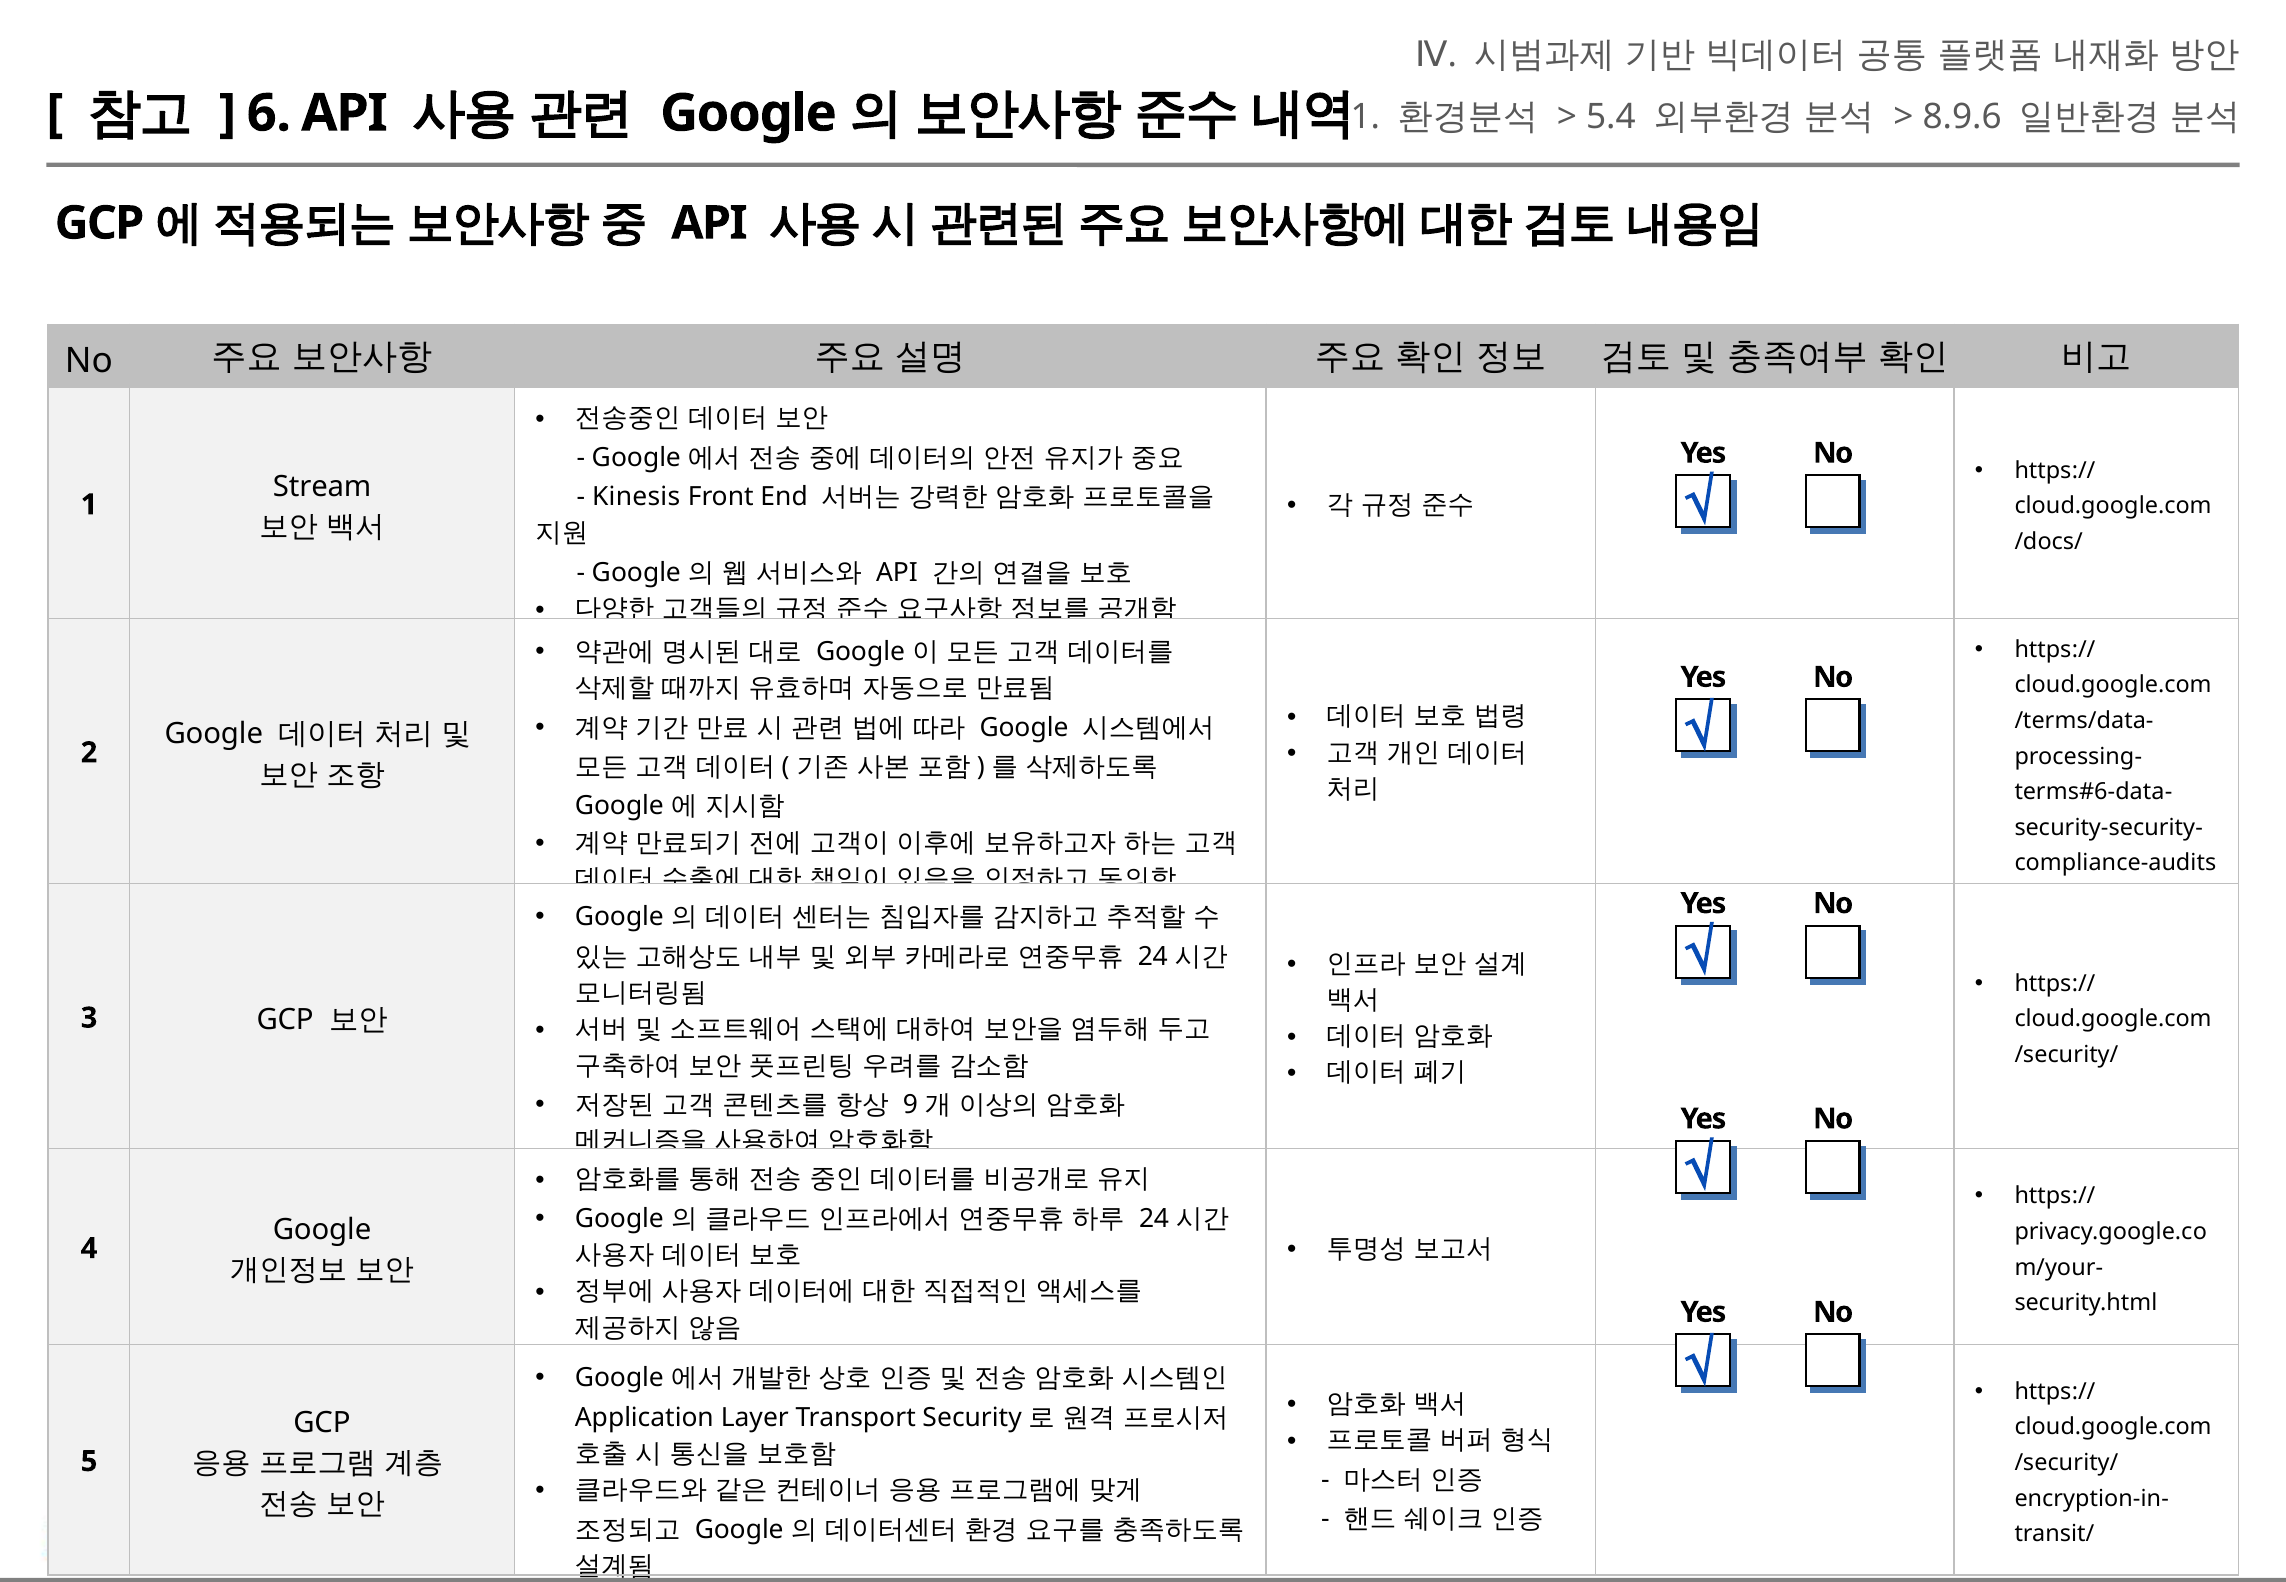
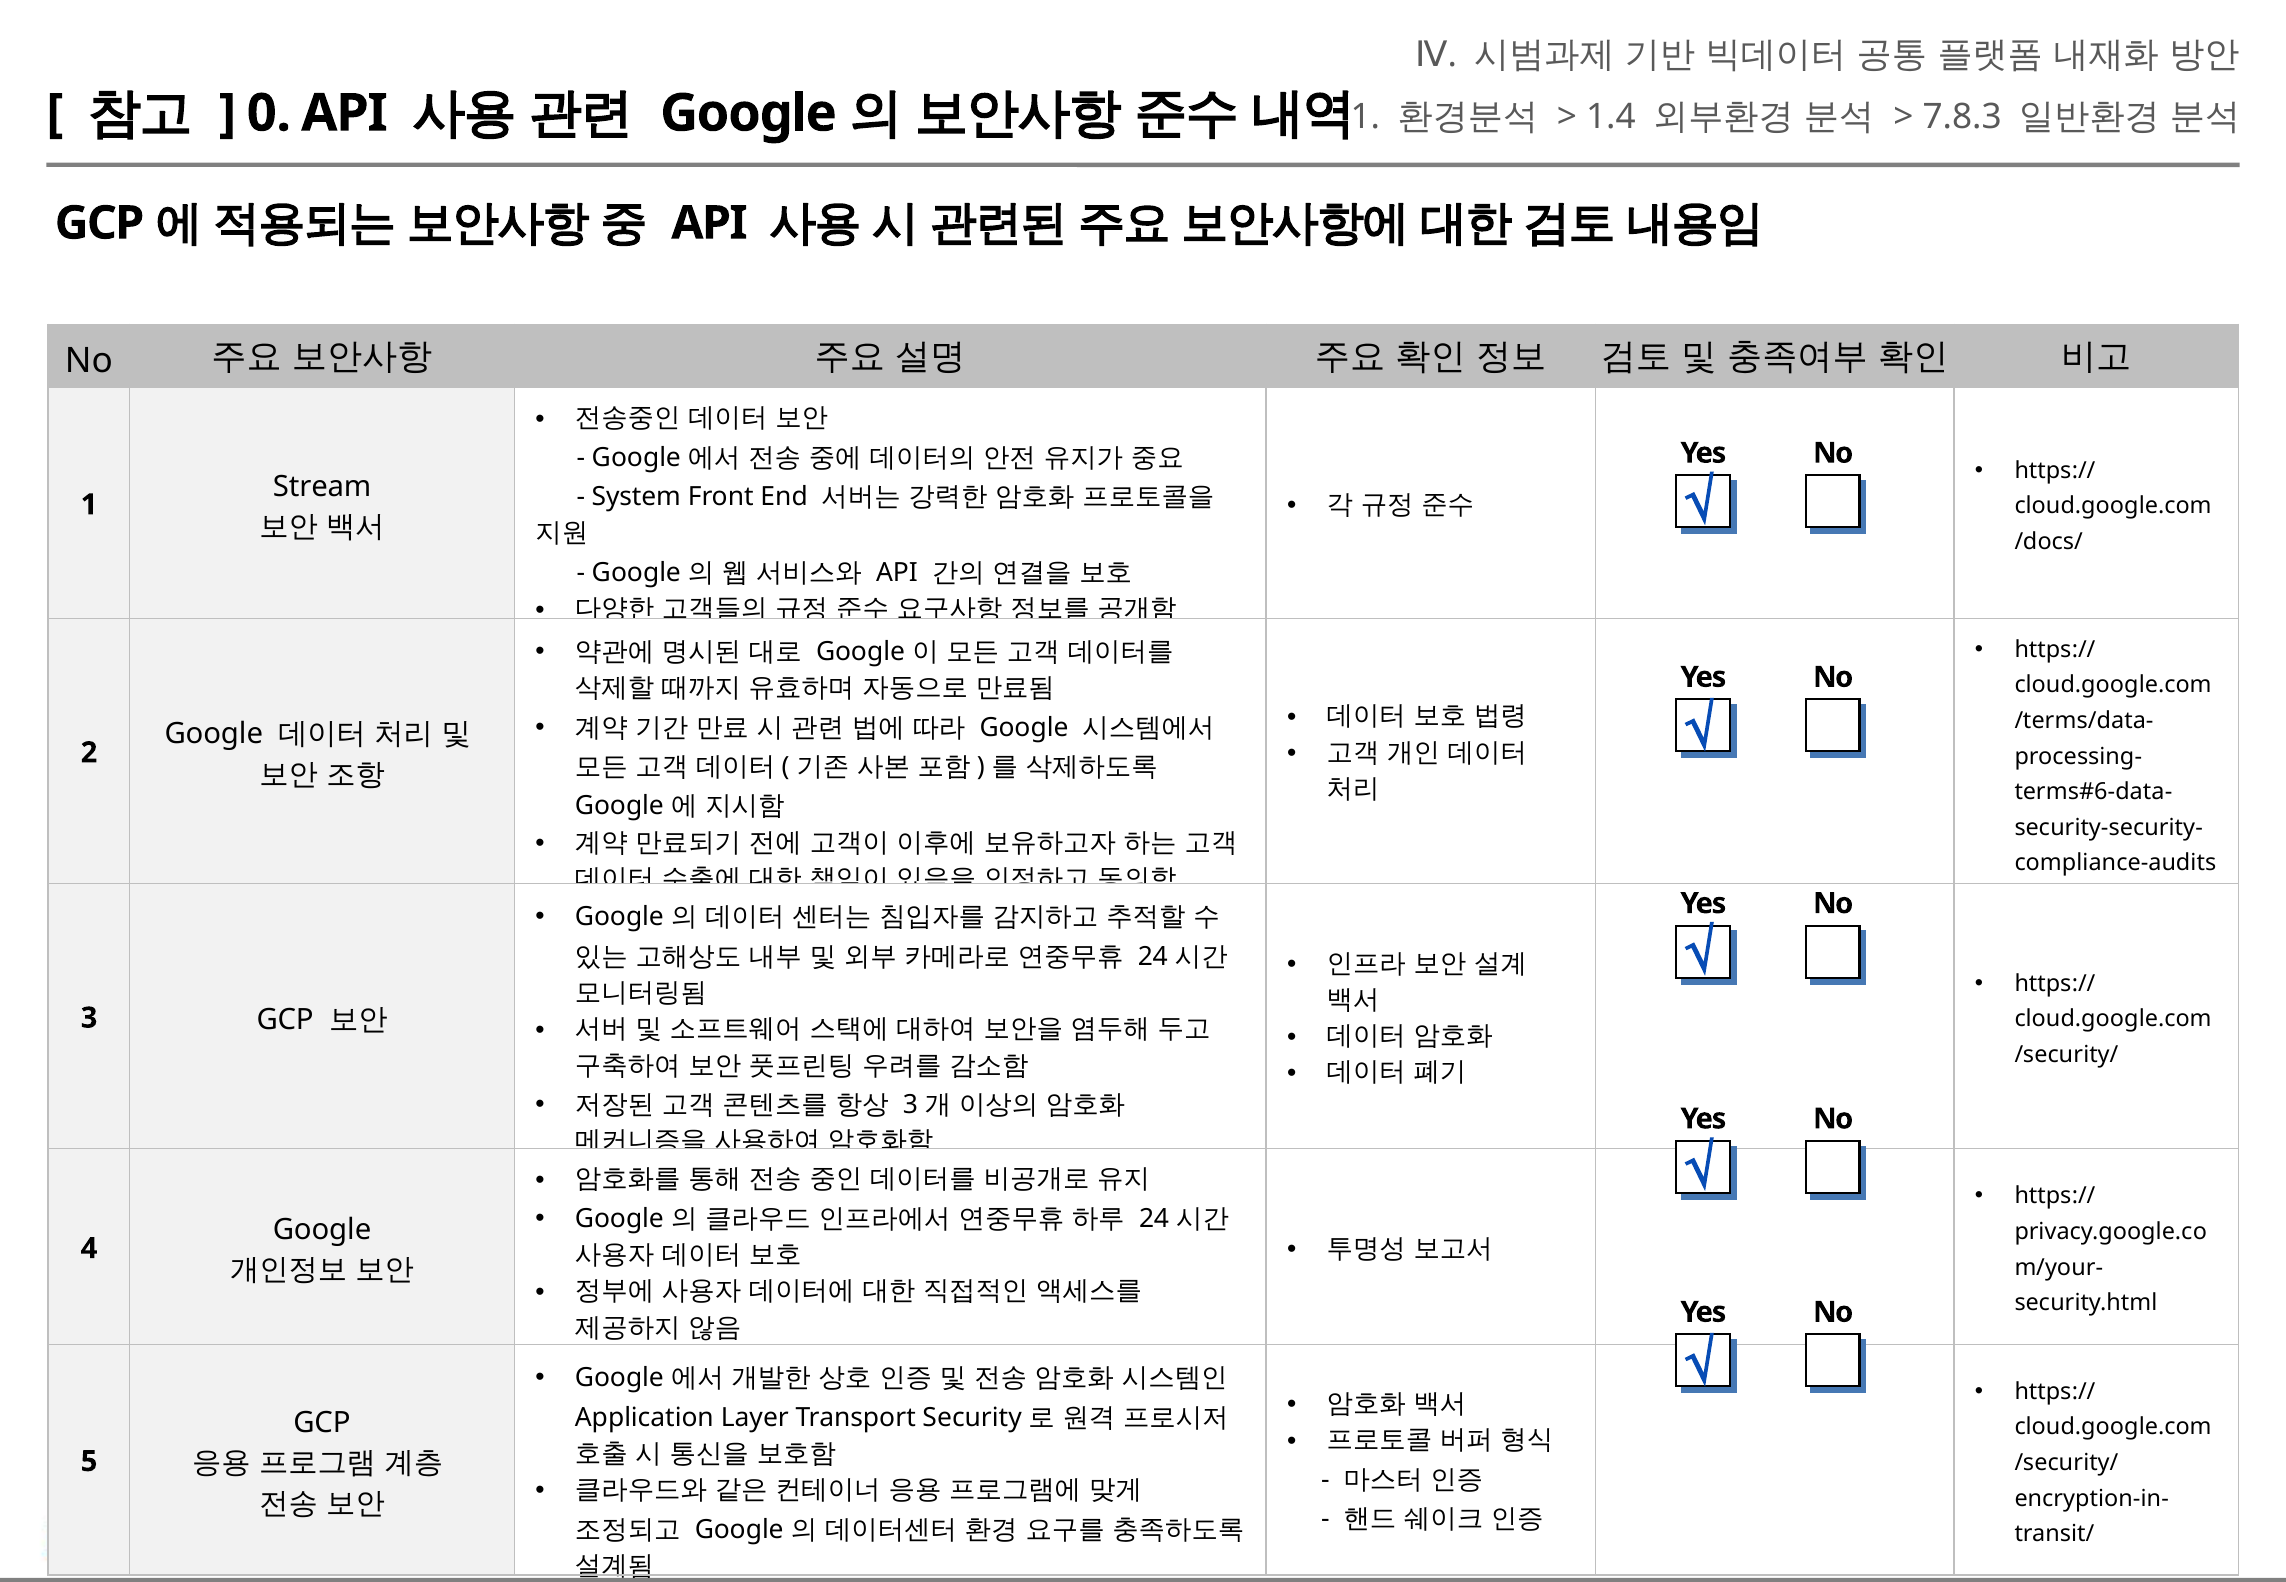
6: 6 -> 0 (269, 113)
5.4: 5.4 -> 1.4 (1611, 117)
8.9.6: 8.9.6 -> 7.8.3 (1962, 117)
Kinesis: Kinesis -> System (636, 497)
9: 9 -> 3 (911, 1105)
